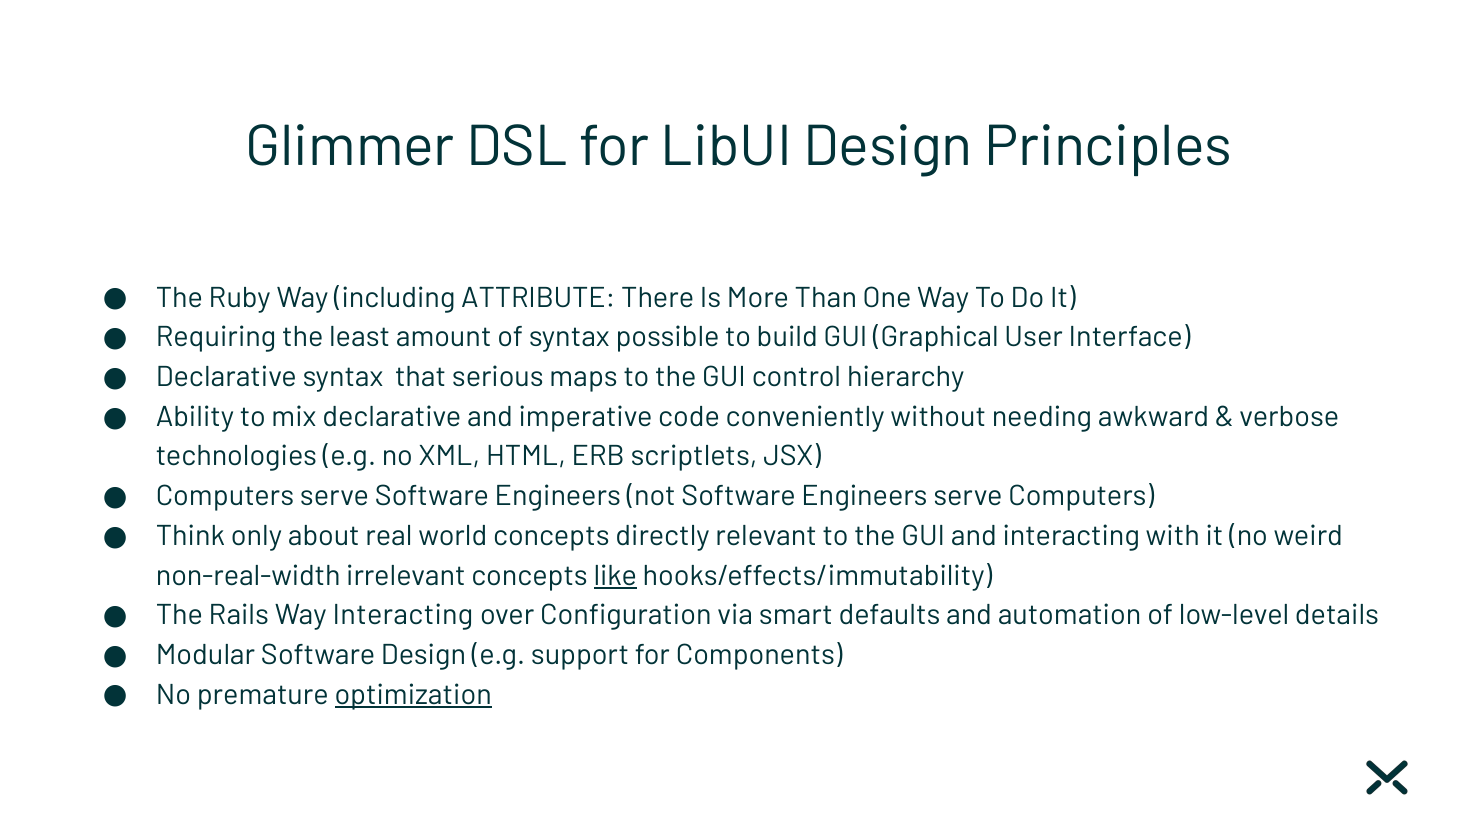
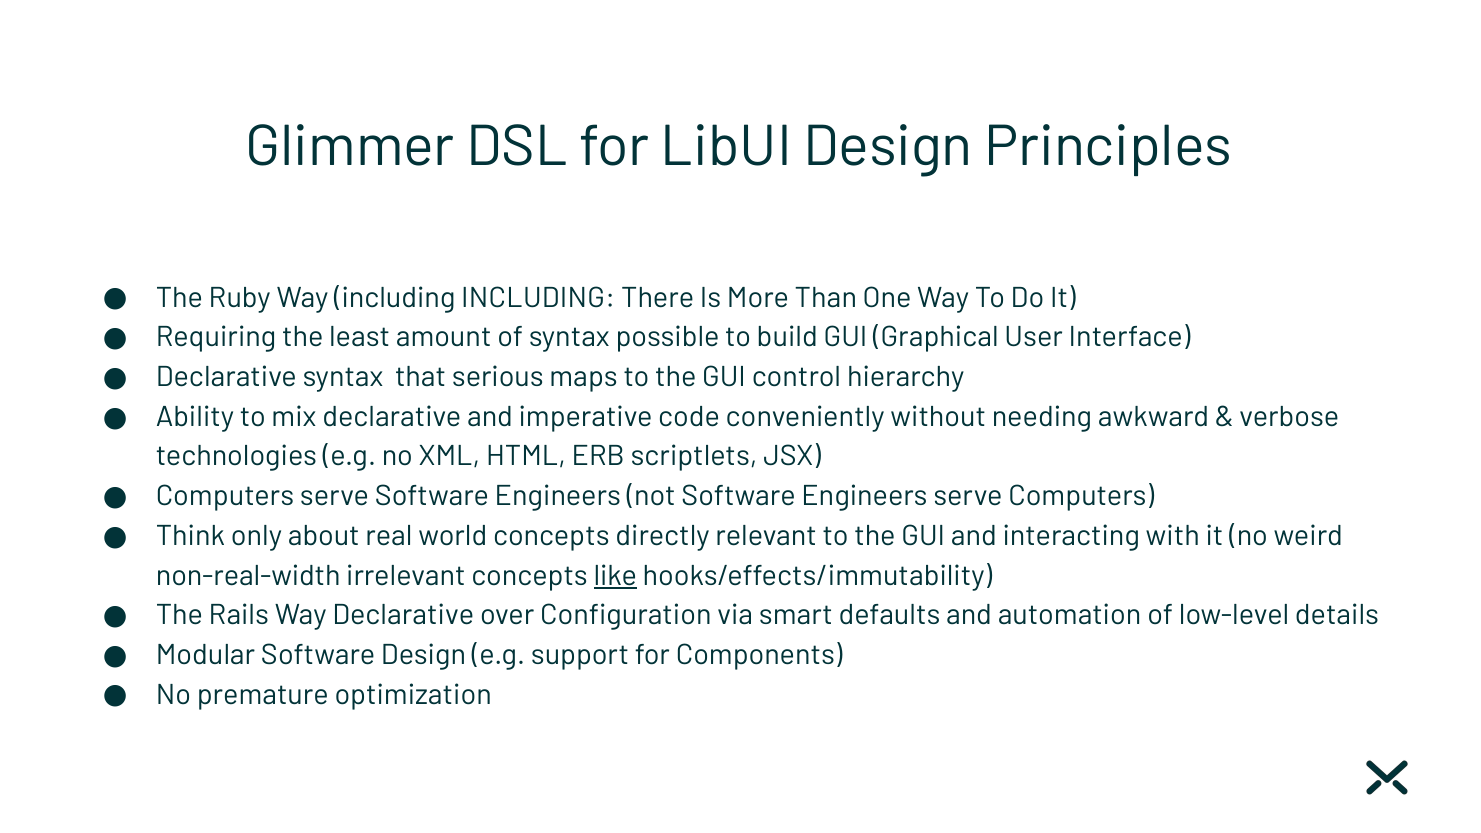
including ATTRIBUTE: ATTRIBUTE -> INCLUDING (538, 298)
Way Interacting: Interacting -> Declarative (403, 615)
optimization underline: present -> none (413, 695)
